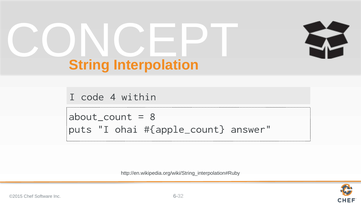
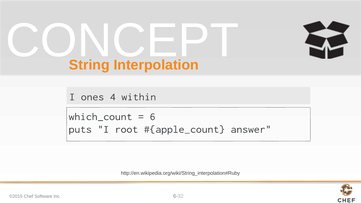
code: code -> ones (92, 97)
about_count: about_count -> which_count (100, 117)
8: 8 -> 6 (153, 117)
ohai: ohai -> root (127, 129)
